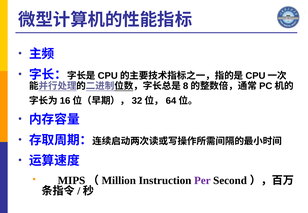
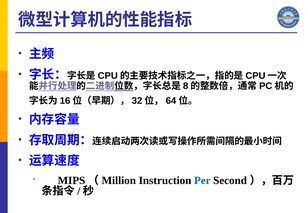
Per colour: purple -> blue (202, 181)
